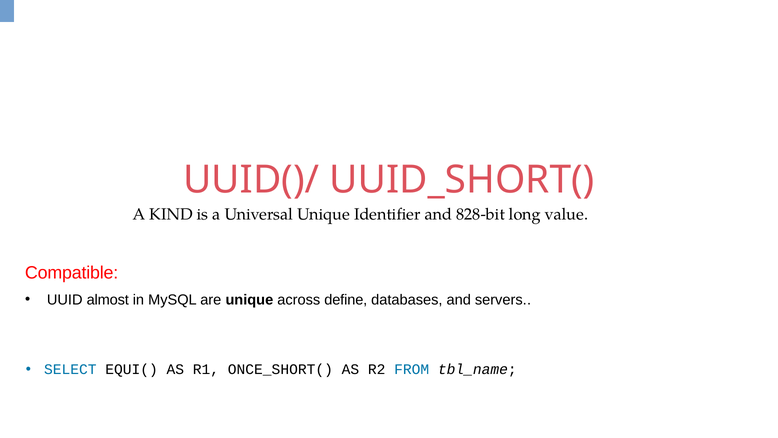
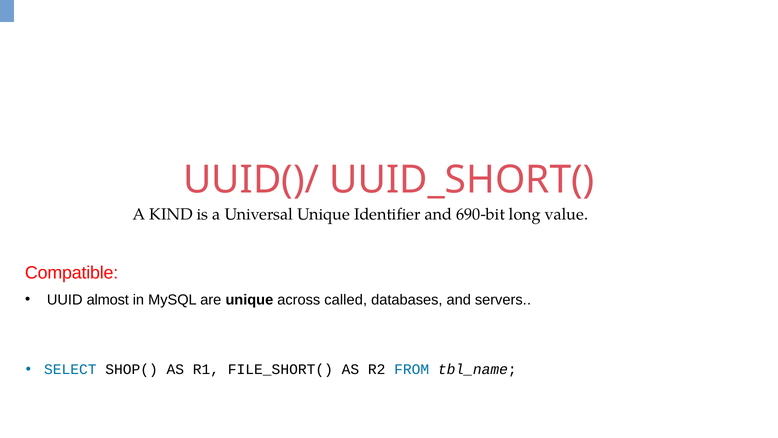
828-bit: 828-bit -> 690-bit (481, 214)
define: define -> called (346, 299)
EQUI(: EQUI( -> SHOP( (132, 369)
ONCE_SHORT(: ONCE_SHORT( -> FILE_SHORT( (280, 369)
